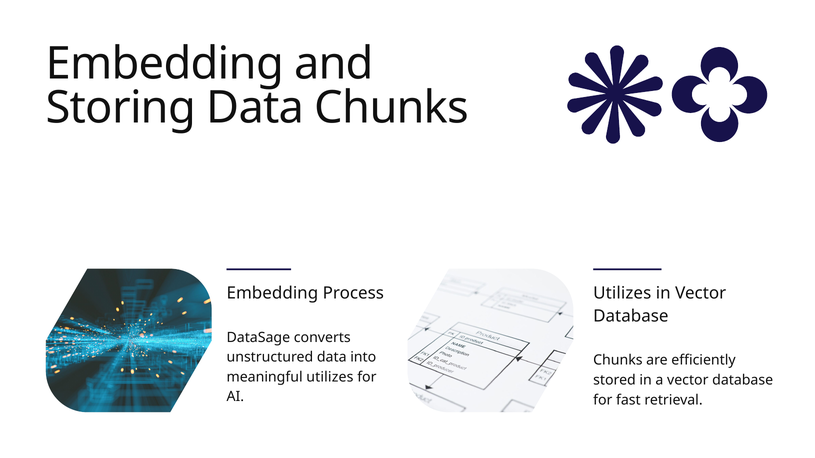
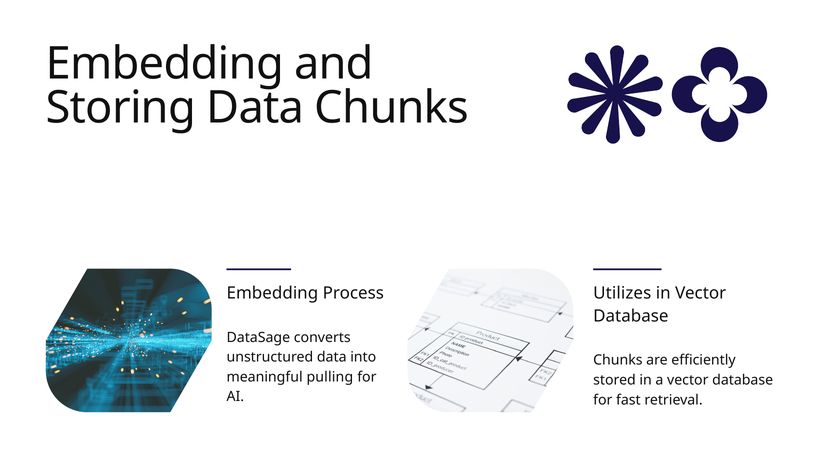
meaningful utilizes: utilizes -> pulling (330, 377)
